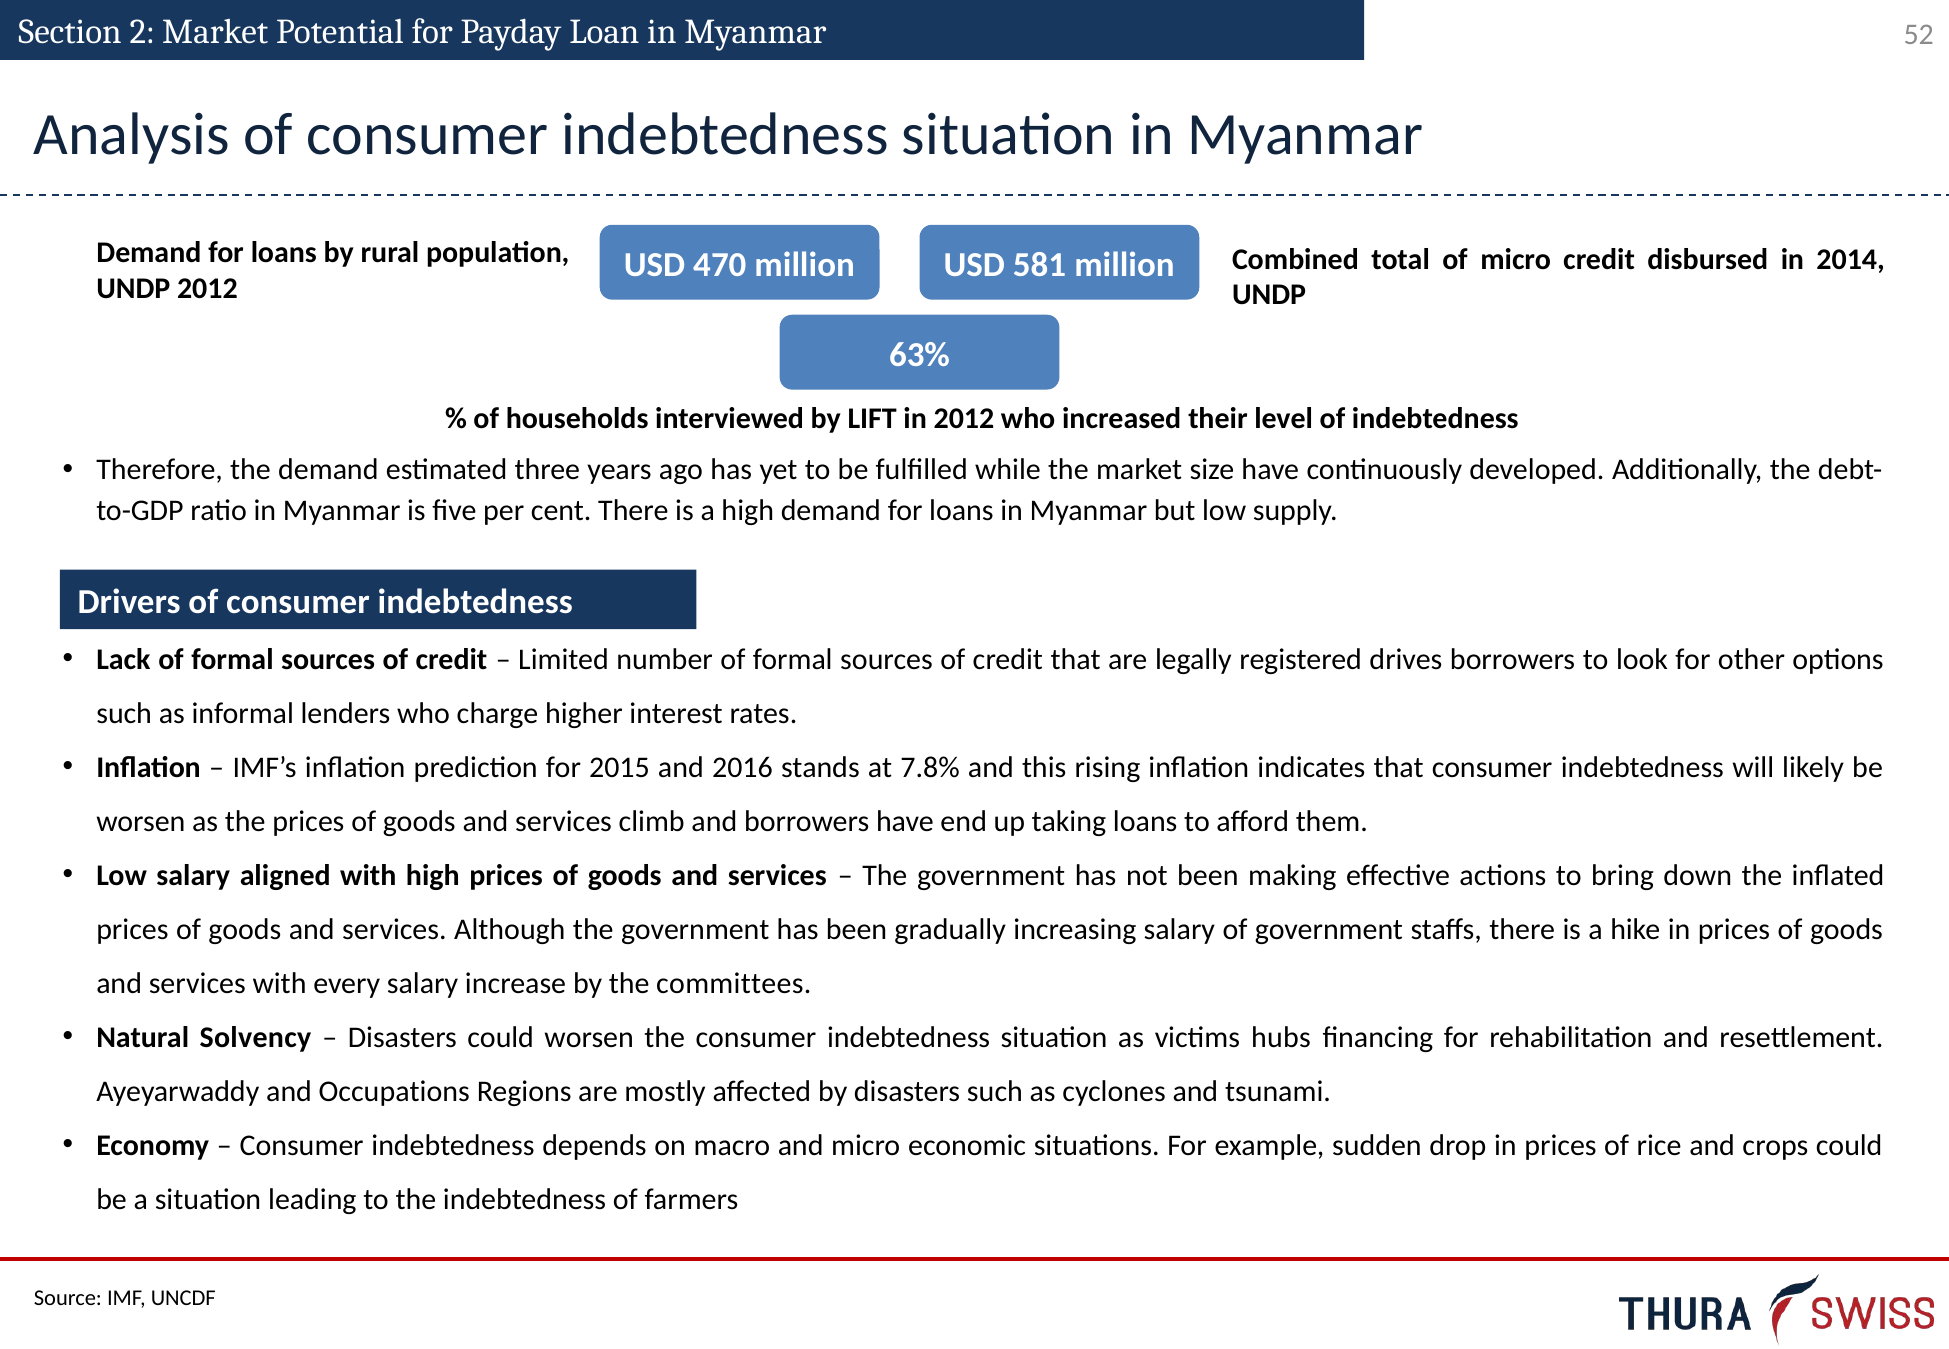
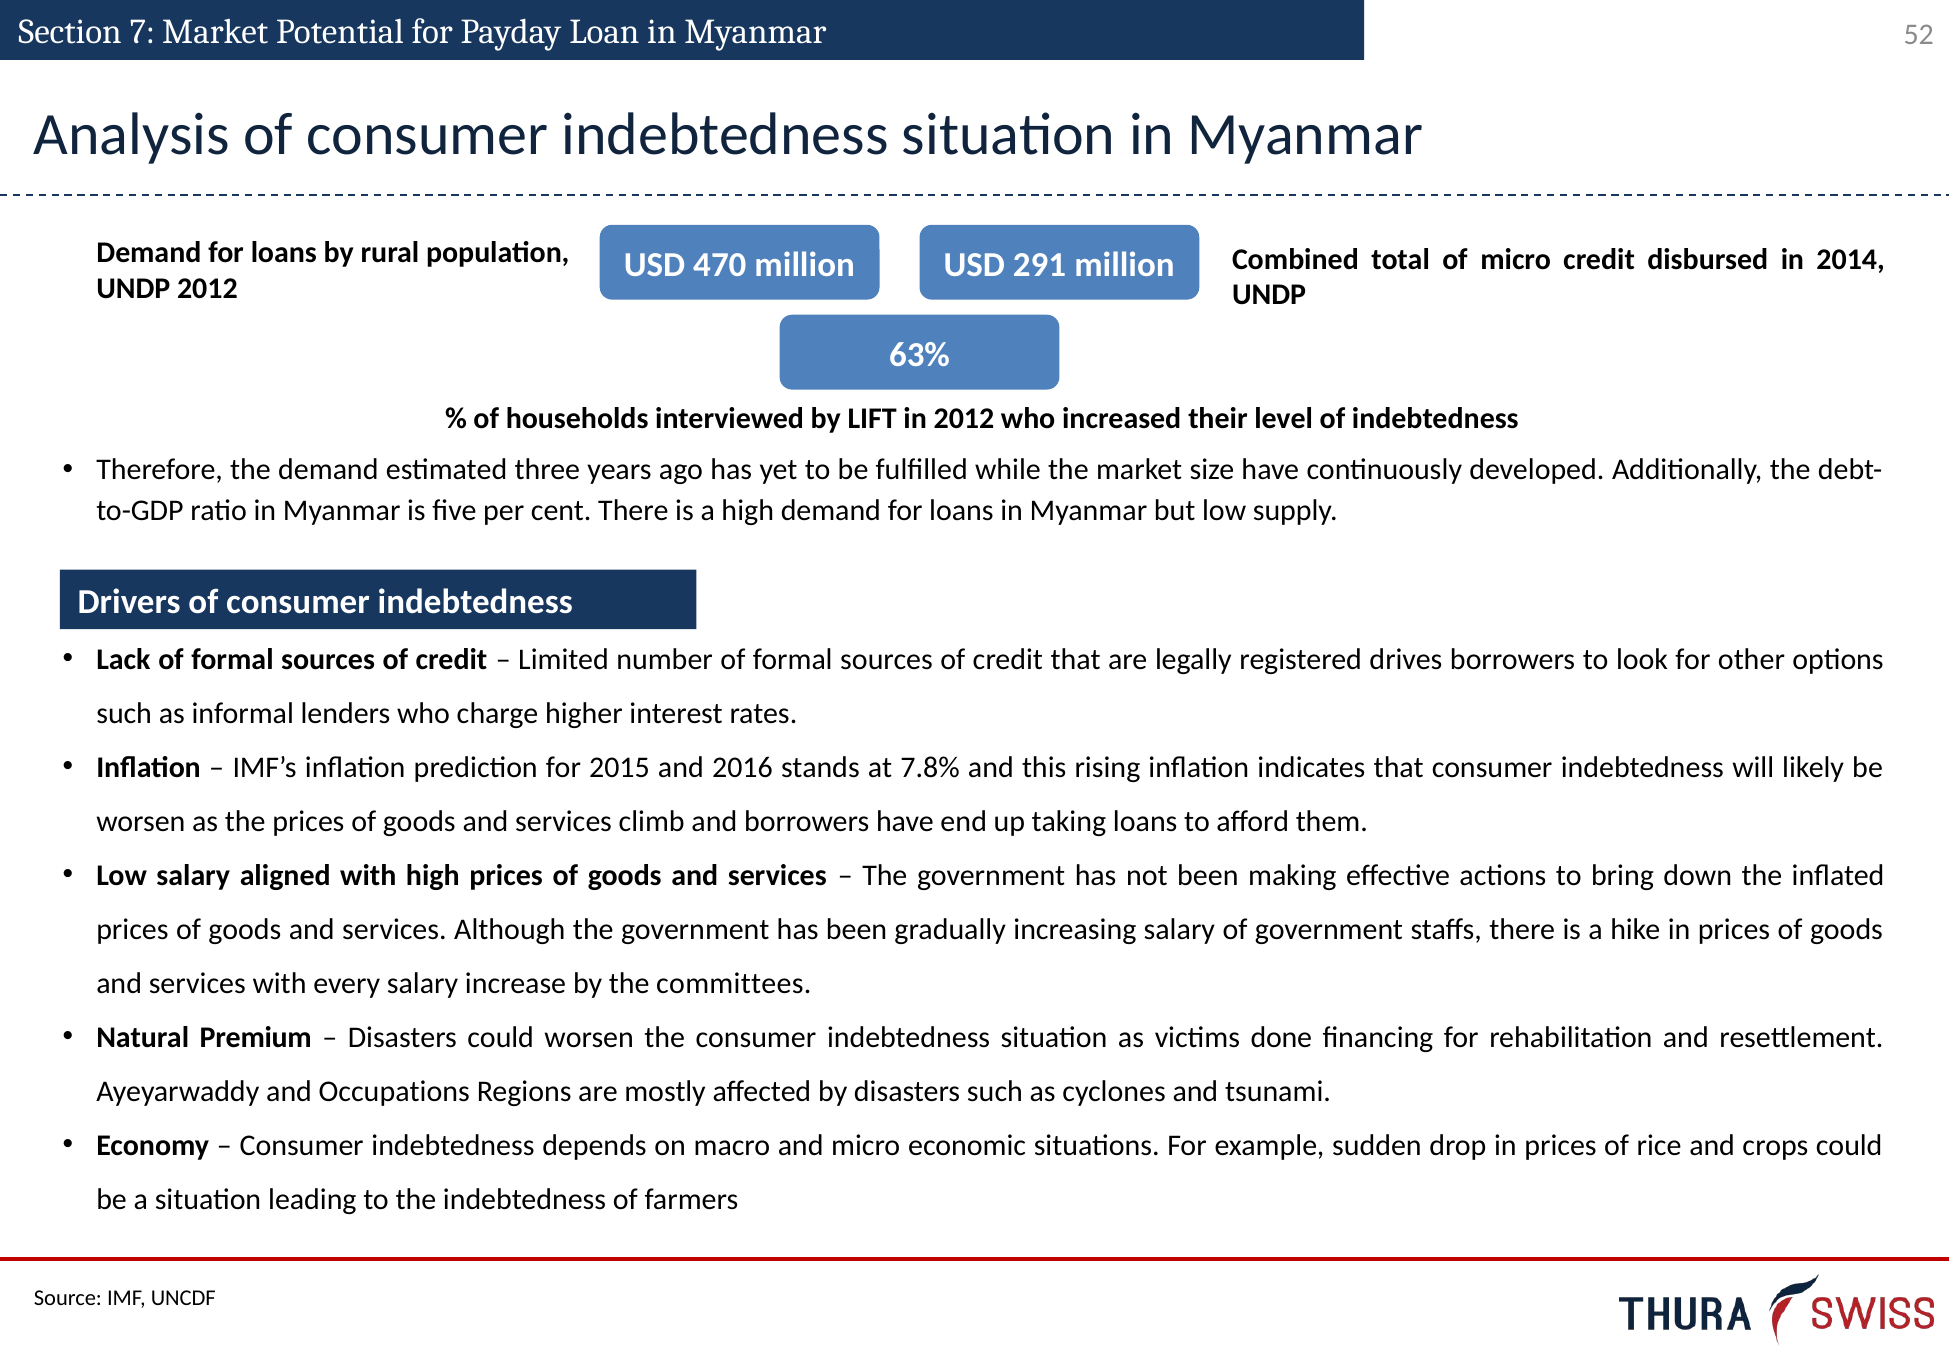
2: 2 -> 7 (142, 32)
581: 581 -> 291 (1039, 265)
Solvency: Solvency -> Premium (256, 1038)
hubs: hubs -> done (1281, 1038)
